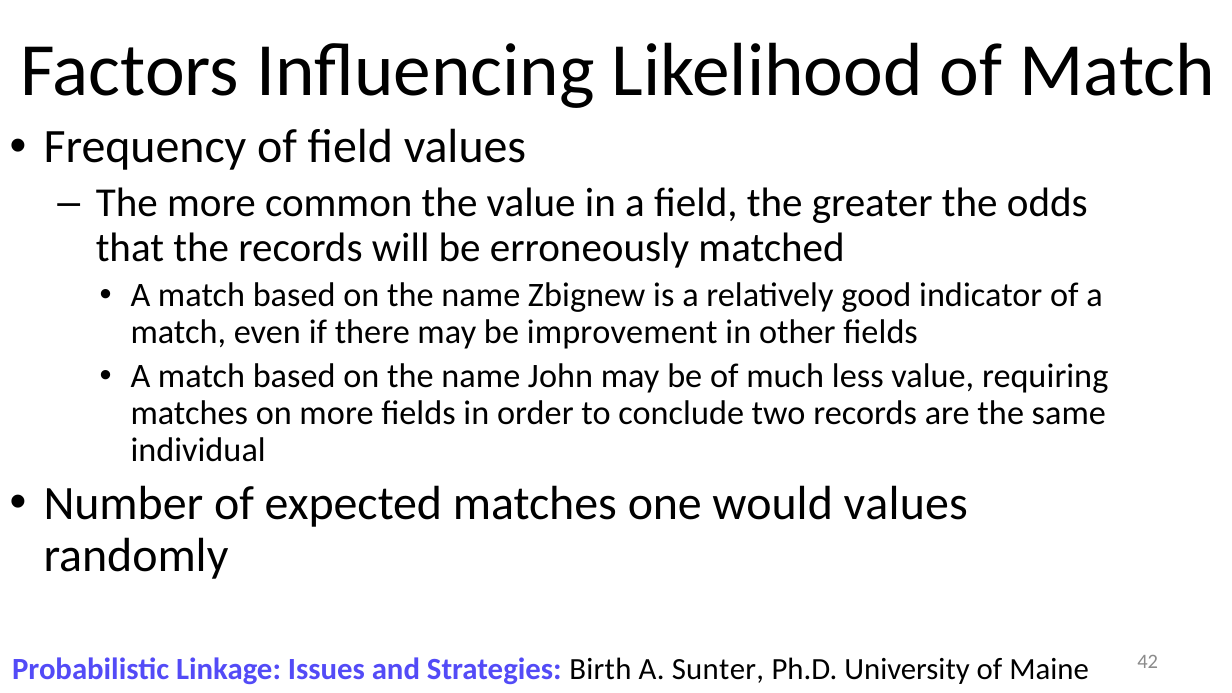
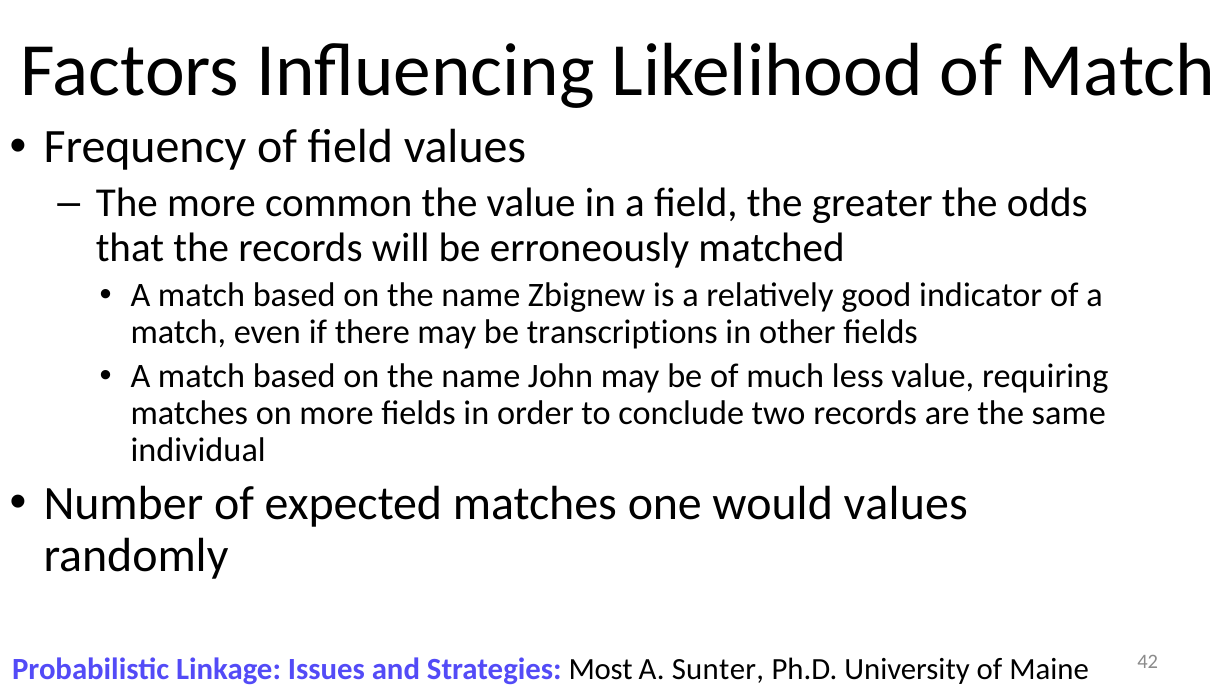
improvement: improvement -> transcriptions (622, 332)
Birth: Birth -> Most (601, 669)
